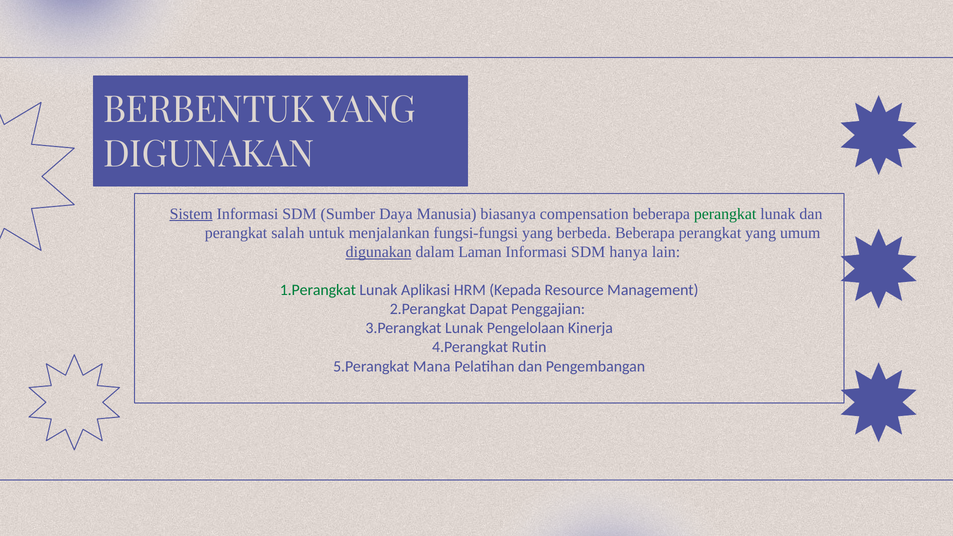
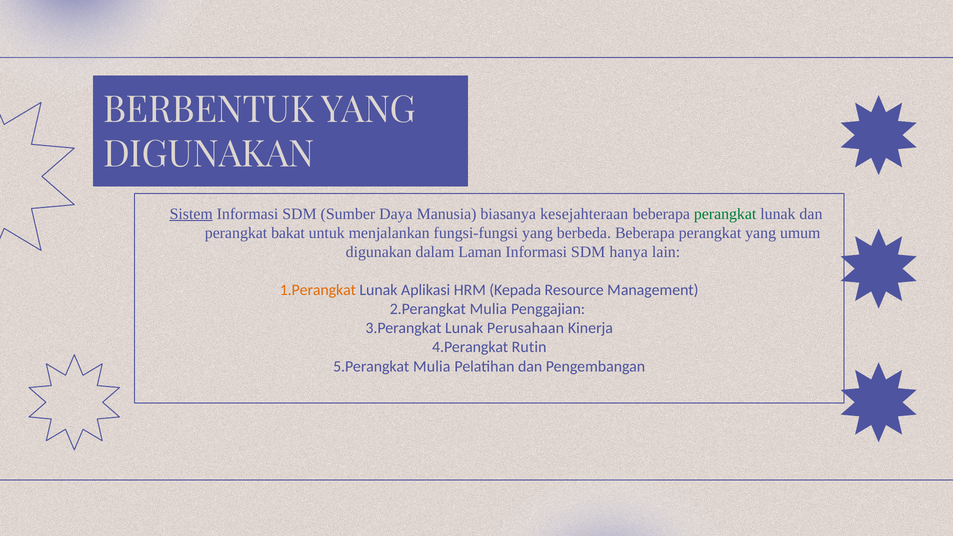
compensation: compensation -> kesejahteraan (584, 214)
salah: salah -> bakat (288, 233)
digunakan underline: present -> none (379, 252)
1.Perangkat colour: green -> orange (318, 290)
2.Perangkat Dapat: Dapat -> Mulia (488, 309)
Pengelolaan: Pengelolaan -> Perusahaan (526, 328)
5.Perangkat Mana: Mana -> Mulia (432, 366)
